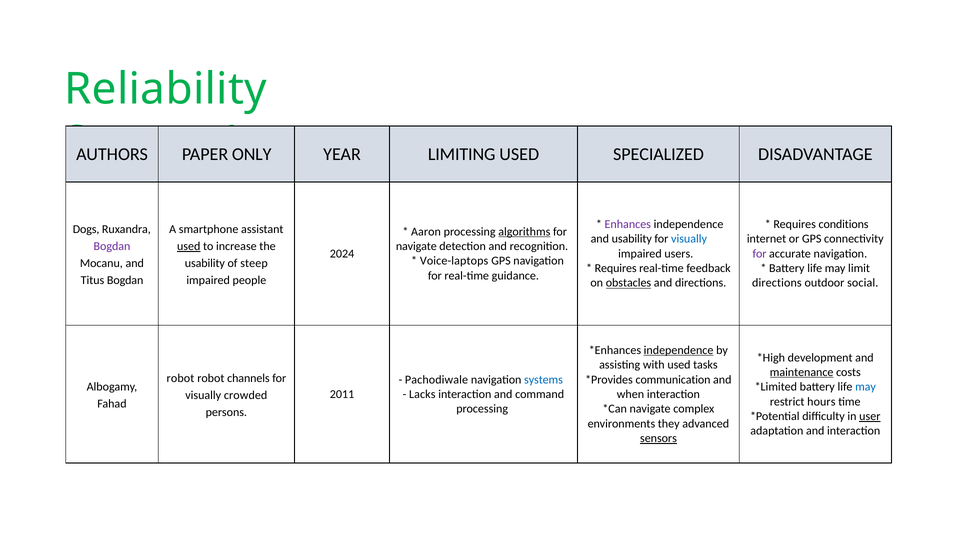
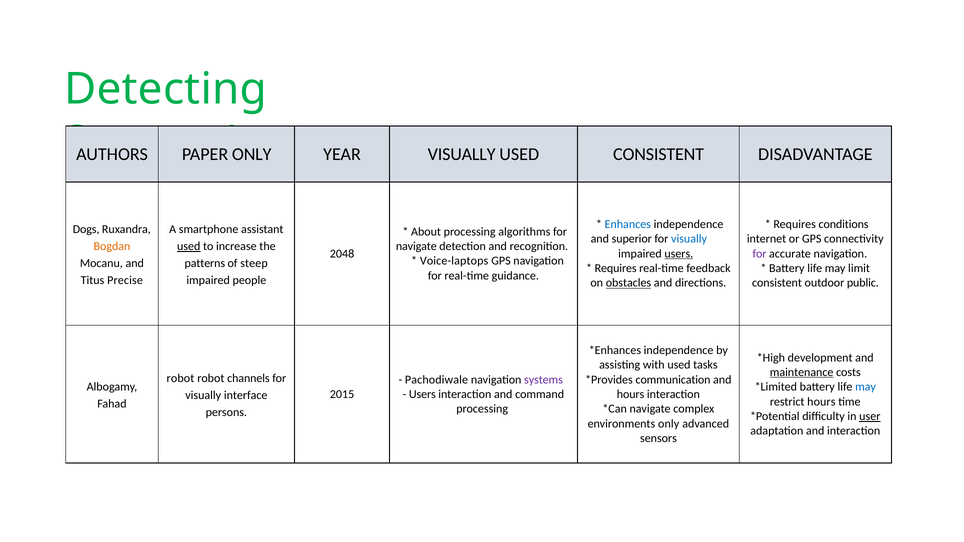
Reliability: Reliability -> Detecting (166, 89)
YEAR LIMITING: LIMITING -> VISUALLY (462, 154)
USED SPECIALIZED: SPECIALIZED -> CONSISTENT (659, 154)
Enhances colour: purple -> blue (628, 224)
Aaron: Aaron -> About (426, 232)
algorithms underline: present -> none (524, 232)
and usability: usability -> superior (632, 239)
Bogdan colour: purple -> orange (112, 246)
2024: 2024 -> 2048 (342, 254)
users underline: none -> present (679, 254)
usability: usability -> patterns (205, 263)
Titus Bogdan: Bogdan -> Precise (125, 280)
directions: directions -> consistent (777, 283)
social: social -> public (863, 283)
independence underline: present -> none (679, 350)
systems colour: blue -> purple (543, 380)
2011: 2011 -> 2015 (342, 394)
Lacks: Lacks -> Users (422, 394)
when: when -> hours (631, 394)
crowded: crowded -> interface (246, 396)
environments they: they -> only (669, 424)
sensors underline: present -> none (658, 438)
